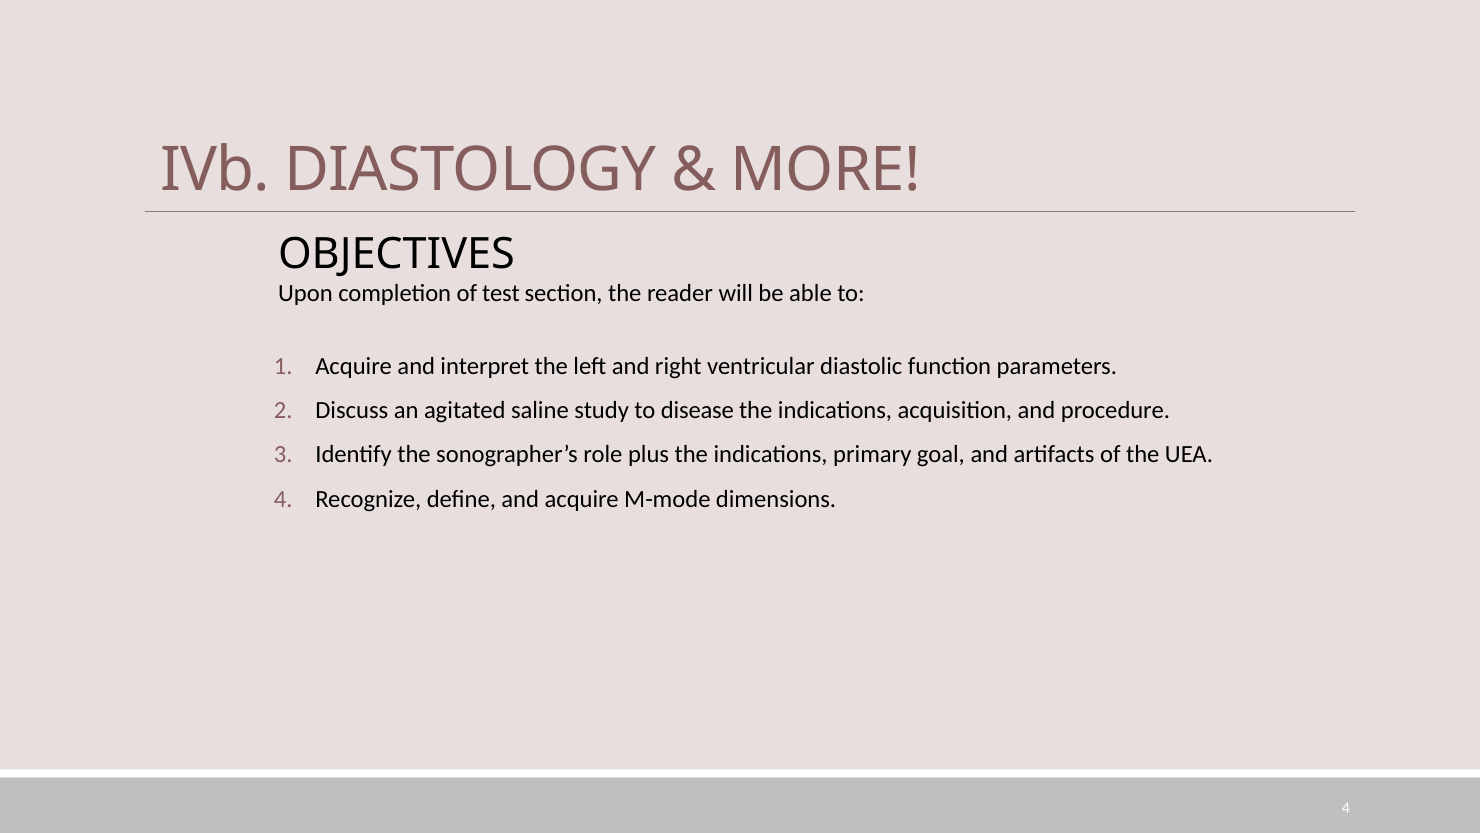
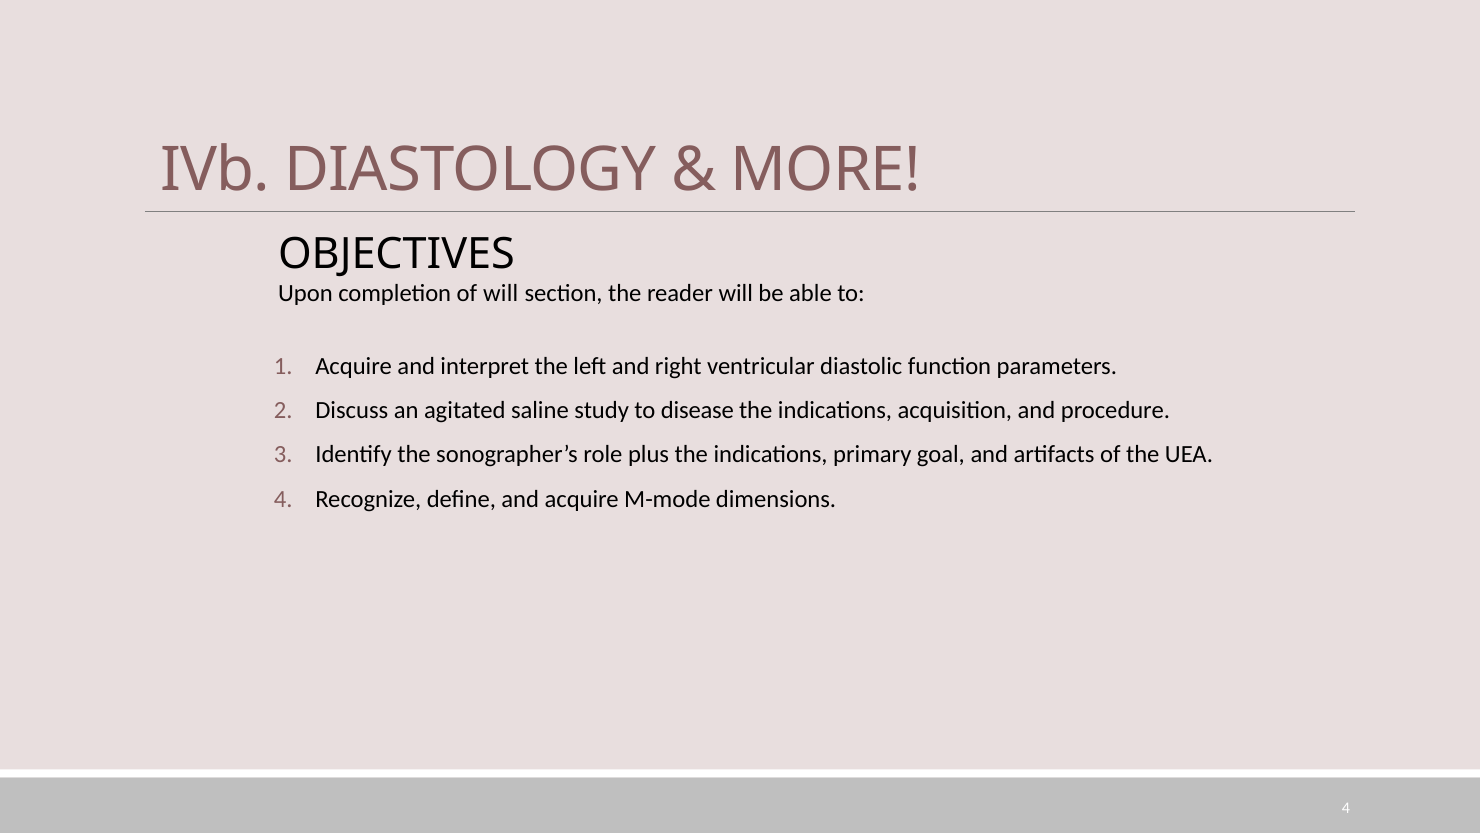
of test: test -> will (501, 293)
